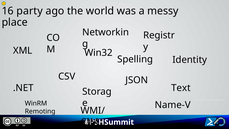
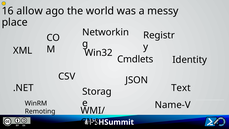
party: party -> allow (30, 11)
Spelling: Spelling -> Cmdlets (135, 59)
